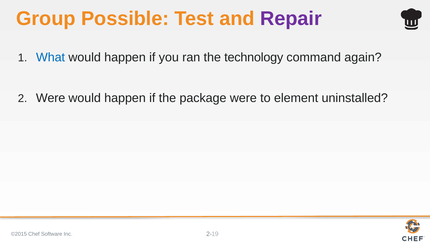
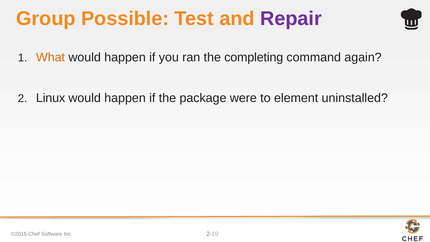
What colour: blue -> orange (51, 57)
technology: technology -> completing (254, 57)
Were: Were -> Linux (51, 98)
